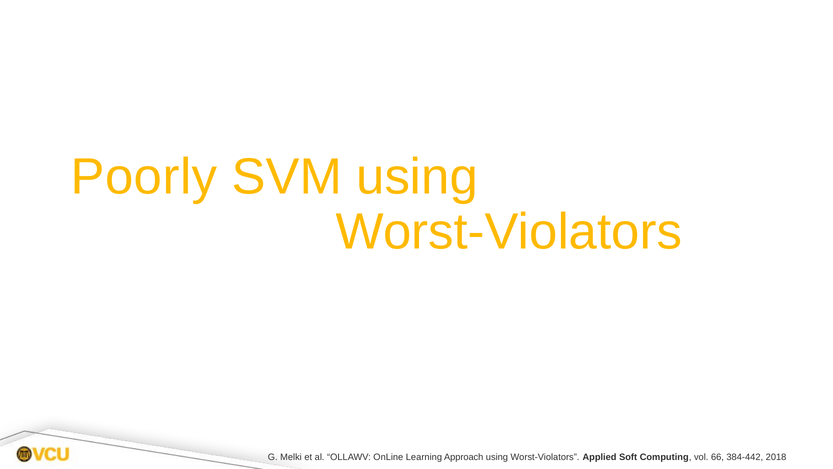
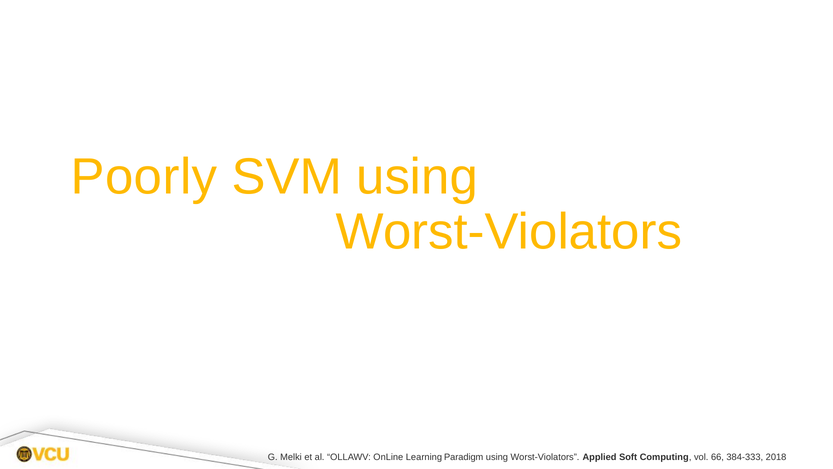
Approach: Approach -> Paradigm (464, 457)
384-442: 384-442 -> 384-333 (745, 457)
